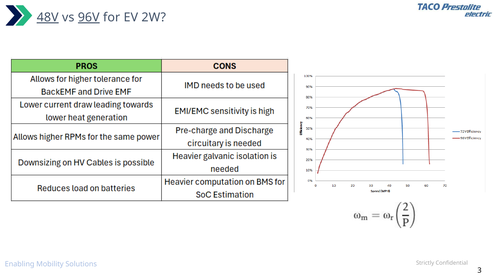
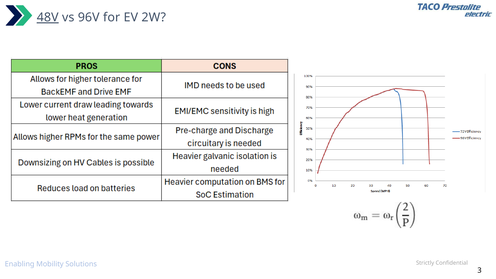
96V underline: present -> none (89, 17)
